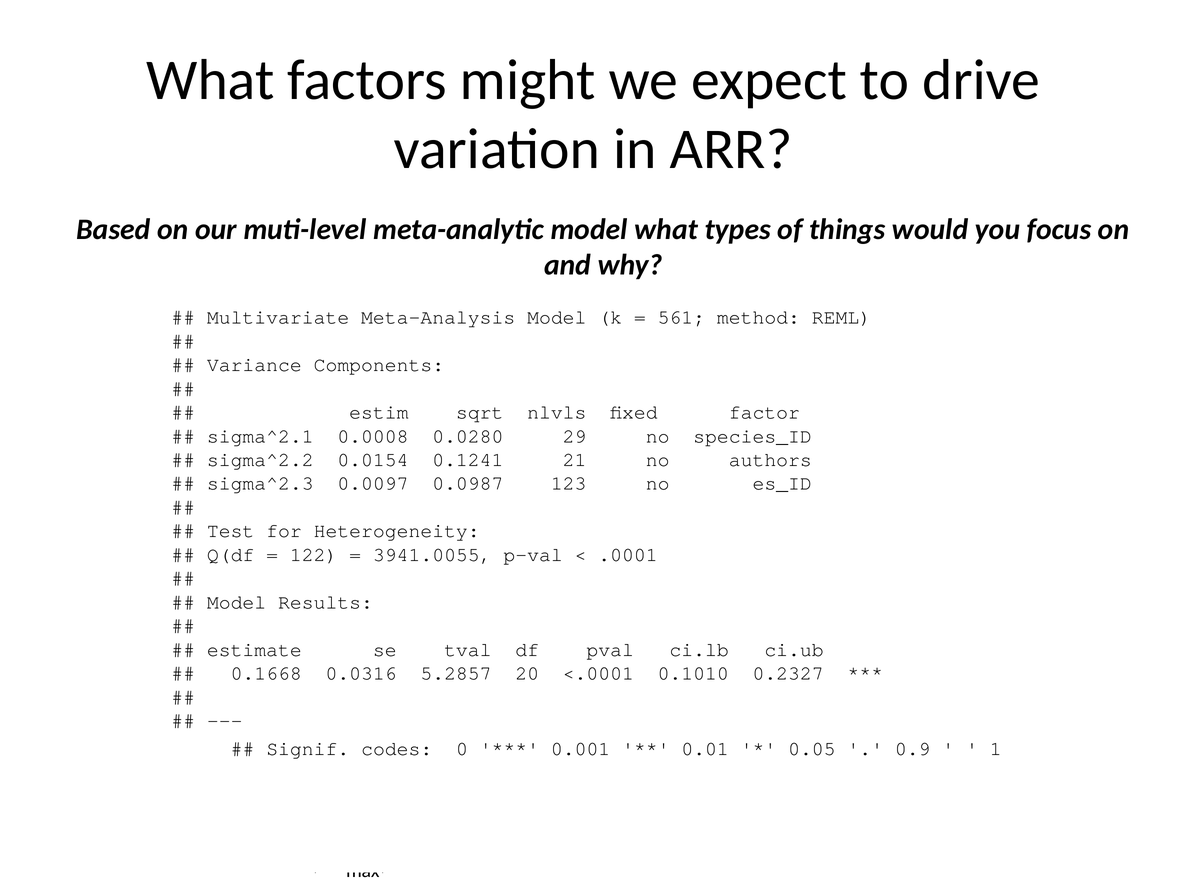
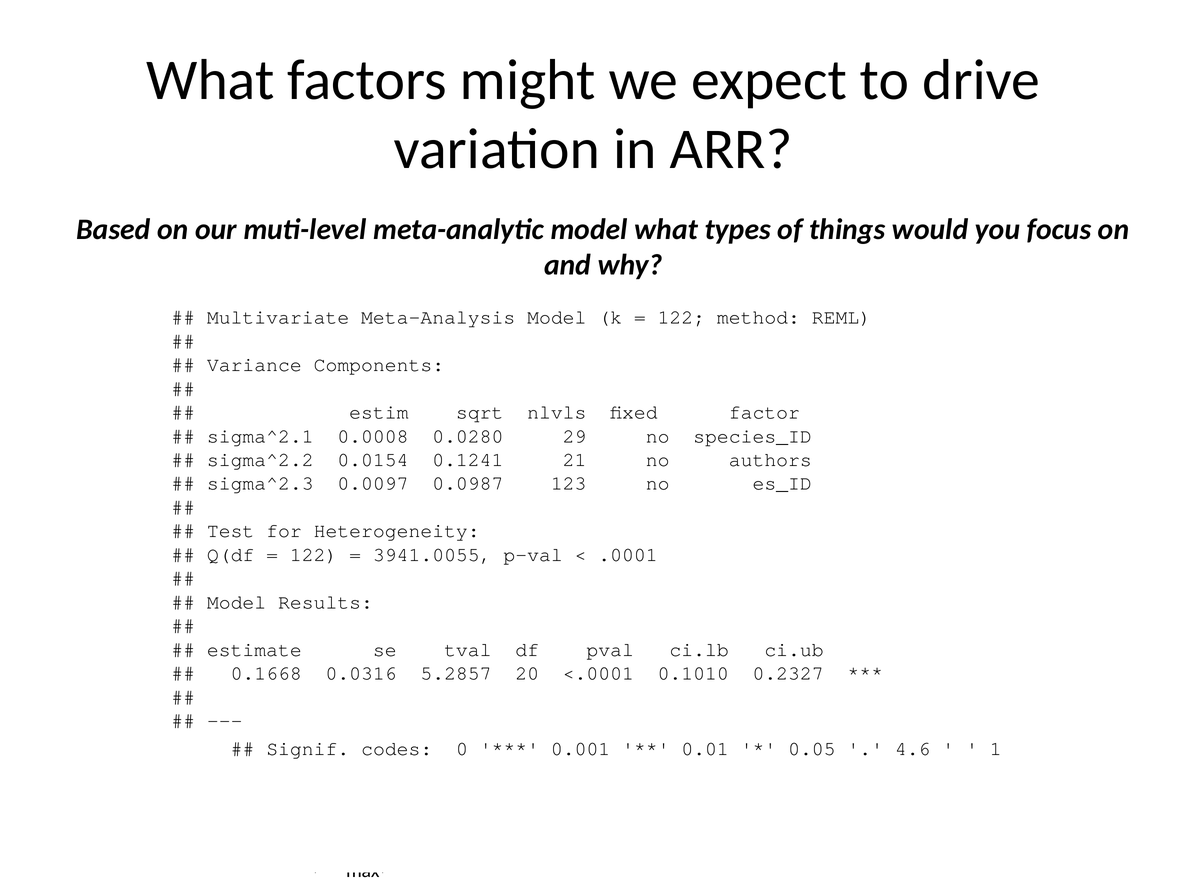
561: 561 -> 122 (681, 317)
0.9: 0.9 -> 4.6 (913, 749)
